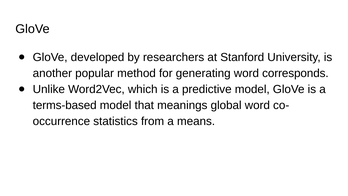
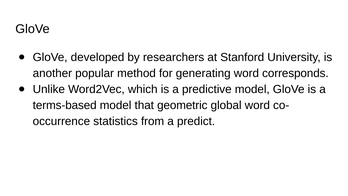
meanings: meanings -> geometric (182, 105)
means: means -> predict (196, 121)
